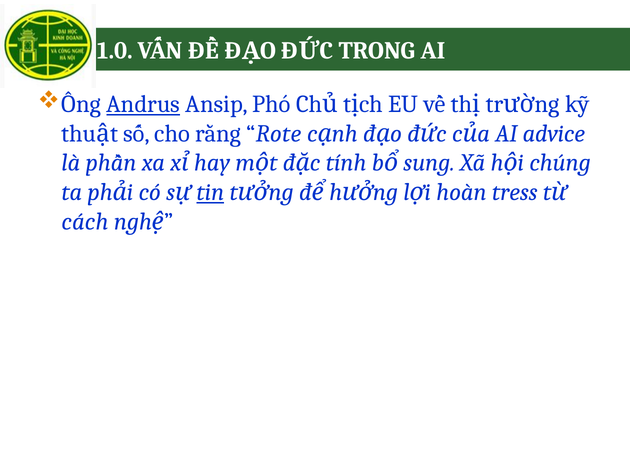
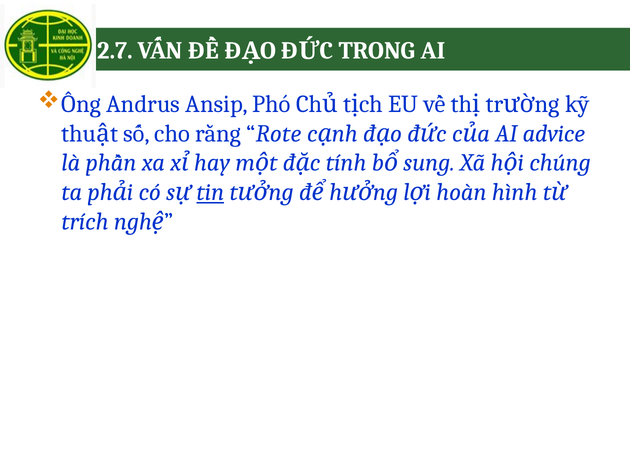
1.0: 1.0 -> 2.7 (115, 51)
Andrus underline: present -> none (143, 104)
tress: tress -> hình (515, 192)
cách: cách -> trích (85, 222)
